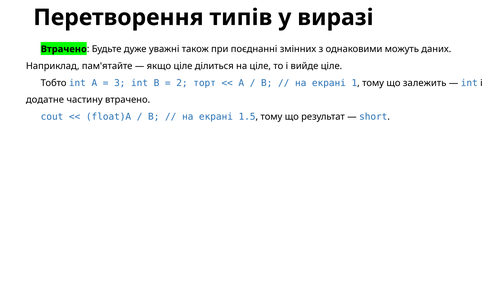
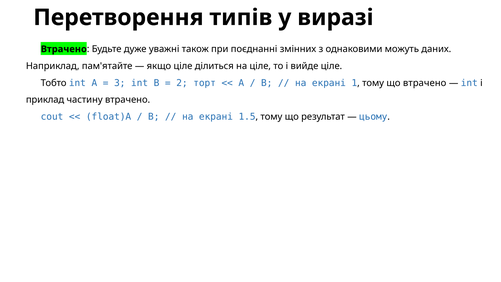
що залежить: залежить -> втрачено (425, 83)
додатне: додатне -> приклад (45, 100)
short: short -> цьому (373, 117)
